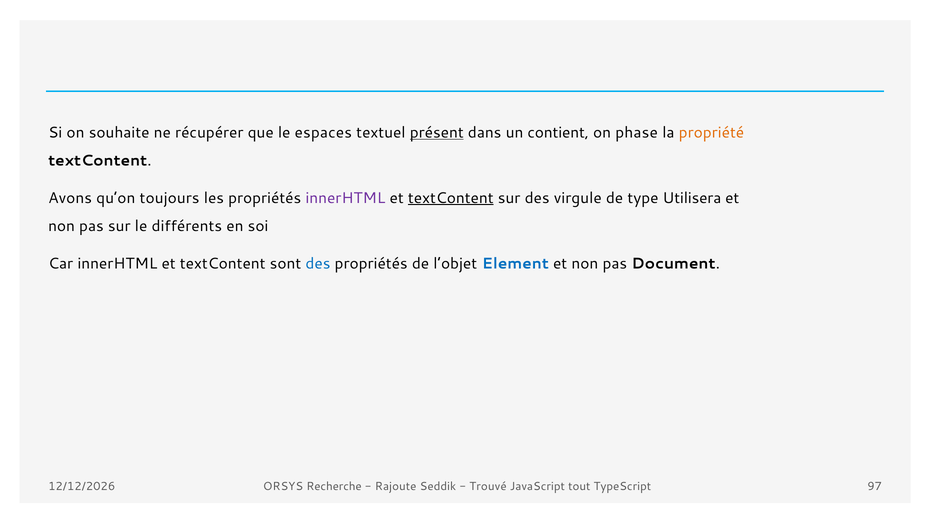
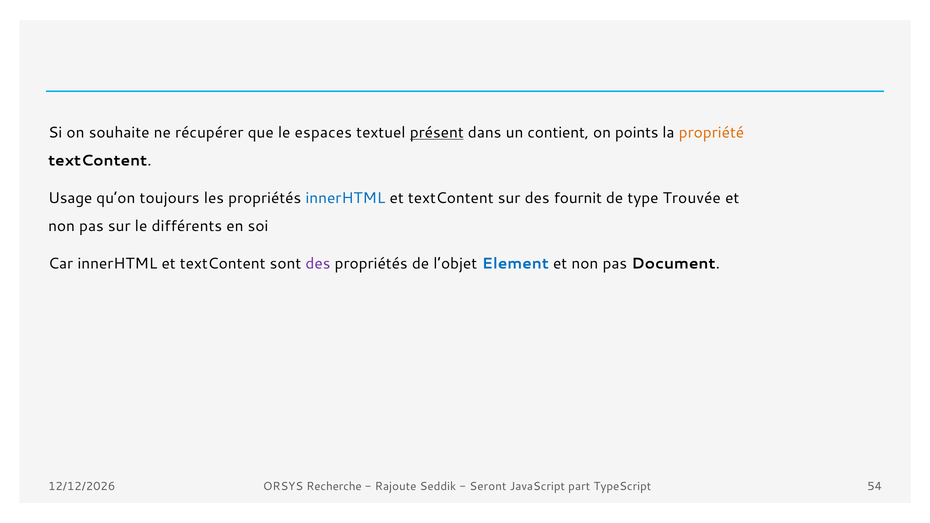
phase: phase -> points (637, 133)
Avons: Avons -> Usage (70, 198)
innerHTML colour: purple -> blue (345, 198)
textContent underline: present -> none (451, 198)
virgule: virgule -> fournit (578, 198)
Utilisera: Utilisera -> Trouvée (692, 198)
des colour: blue -> purple (318, 264)
Trouvé: Trouvé -> Seront (488, 487)
tout: tout -> part (579, 487)
97: 97 -> 54 (875, 487)
